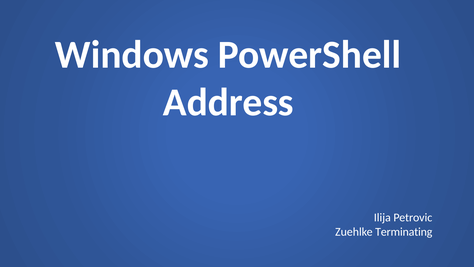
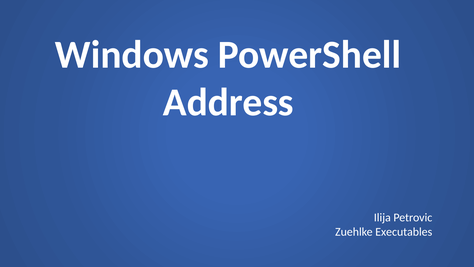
Terminating: Terminating -> Executables (404, 232)
